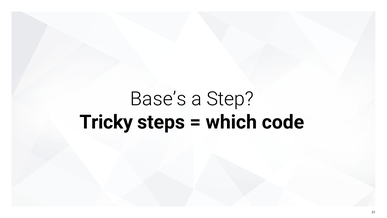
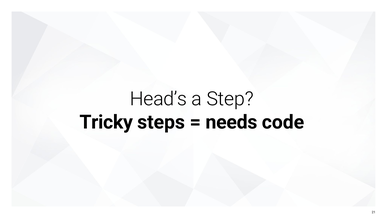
Base’s: Base’s -> Head’s (158, 99)
which: which -> needs (231, 122)
